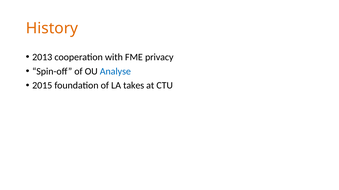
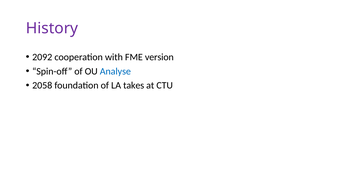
History colour: orange -> purple (52, 28)
2013: 2013 -> 2092 (42, 57)
privacy: privacy -> version (159, 57)
2015: 2015 -> 2058 (42, 86)
